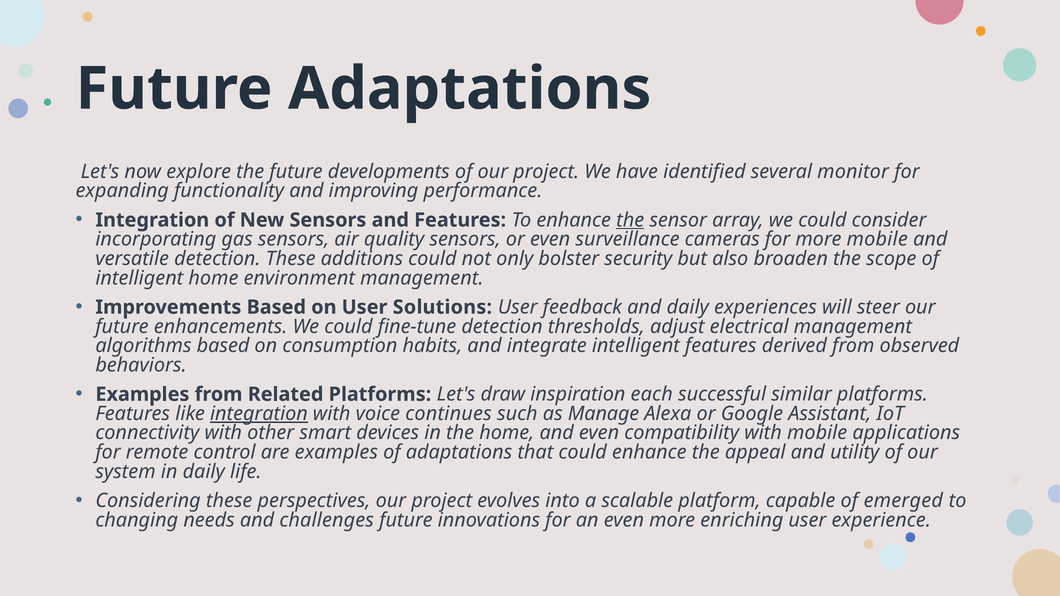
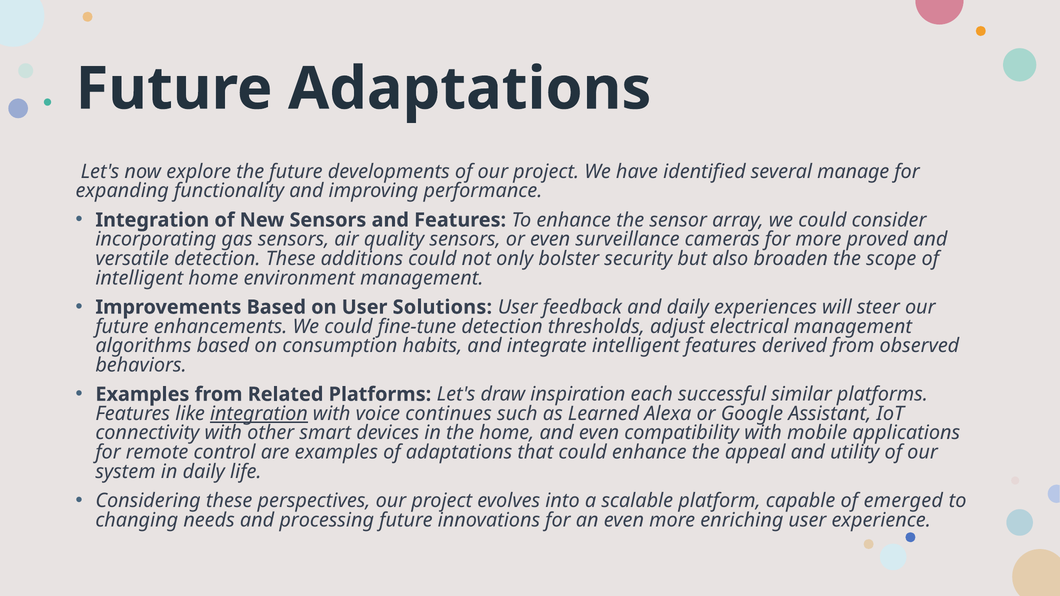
monitor: monitor -> manage (853, 172)
the underline: present -> none (630, 220)
more mobile: mobile -> proved (877, 239)
Manage: Manage -> Learned (603, 414)
challenges: challenges -> processing (327, 520)
